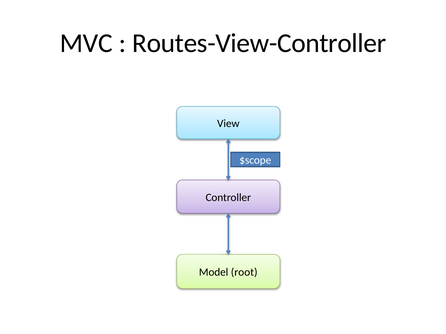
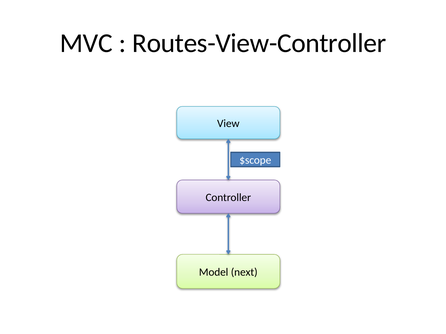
root: root -> next (244, 273)
